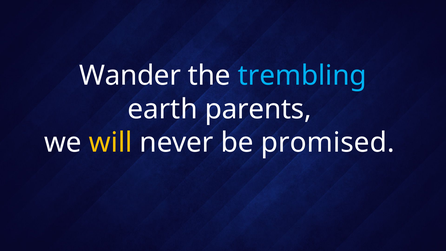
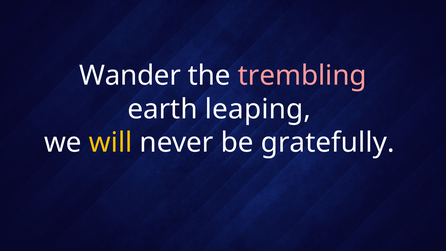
trembling colour: light blue -> pink (302, 76)
parents: parents -> leaping (258, 109)
promised: promised -> gratefully (328, 143)
